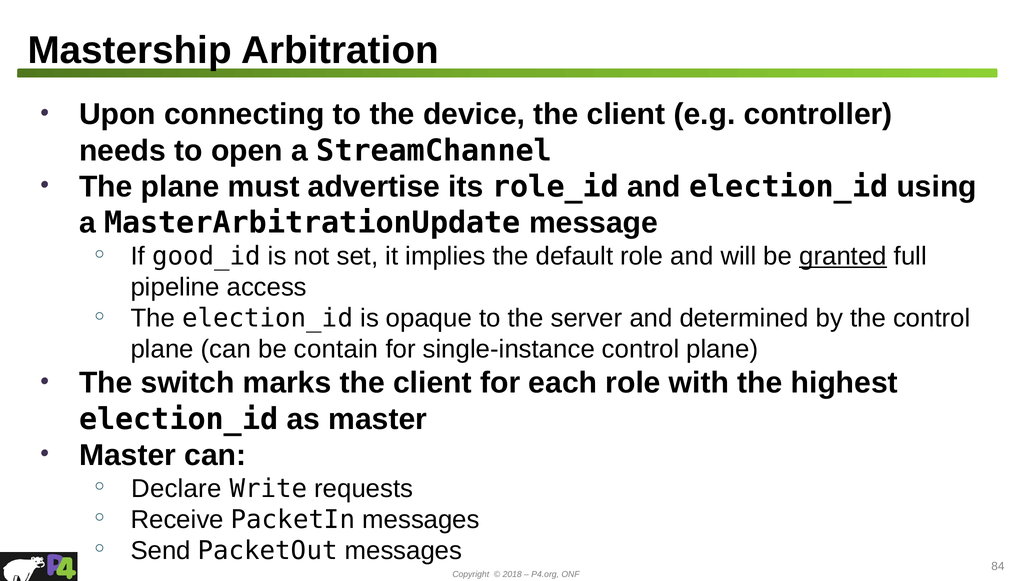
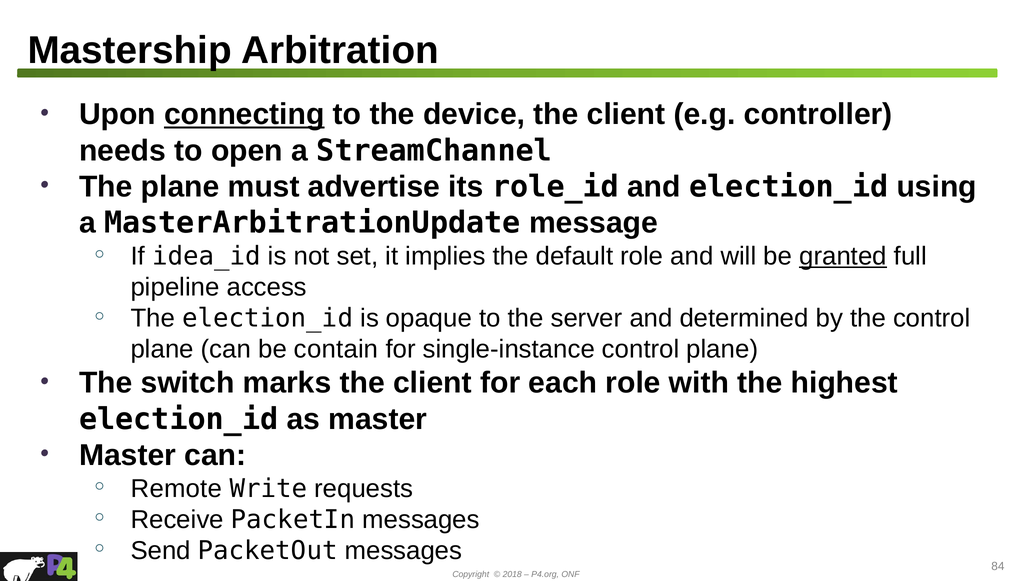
connecting underline: none -> present (244, 114)
good_id: good_id -> idea_id (206, 256)
Declare: Declare -> Remote (176, 488)
